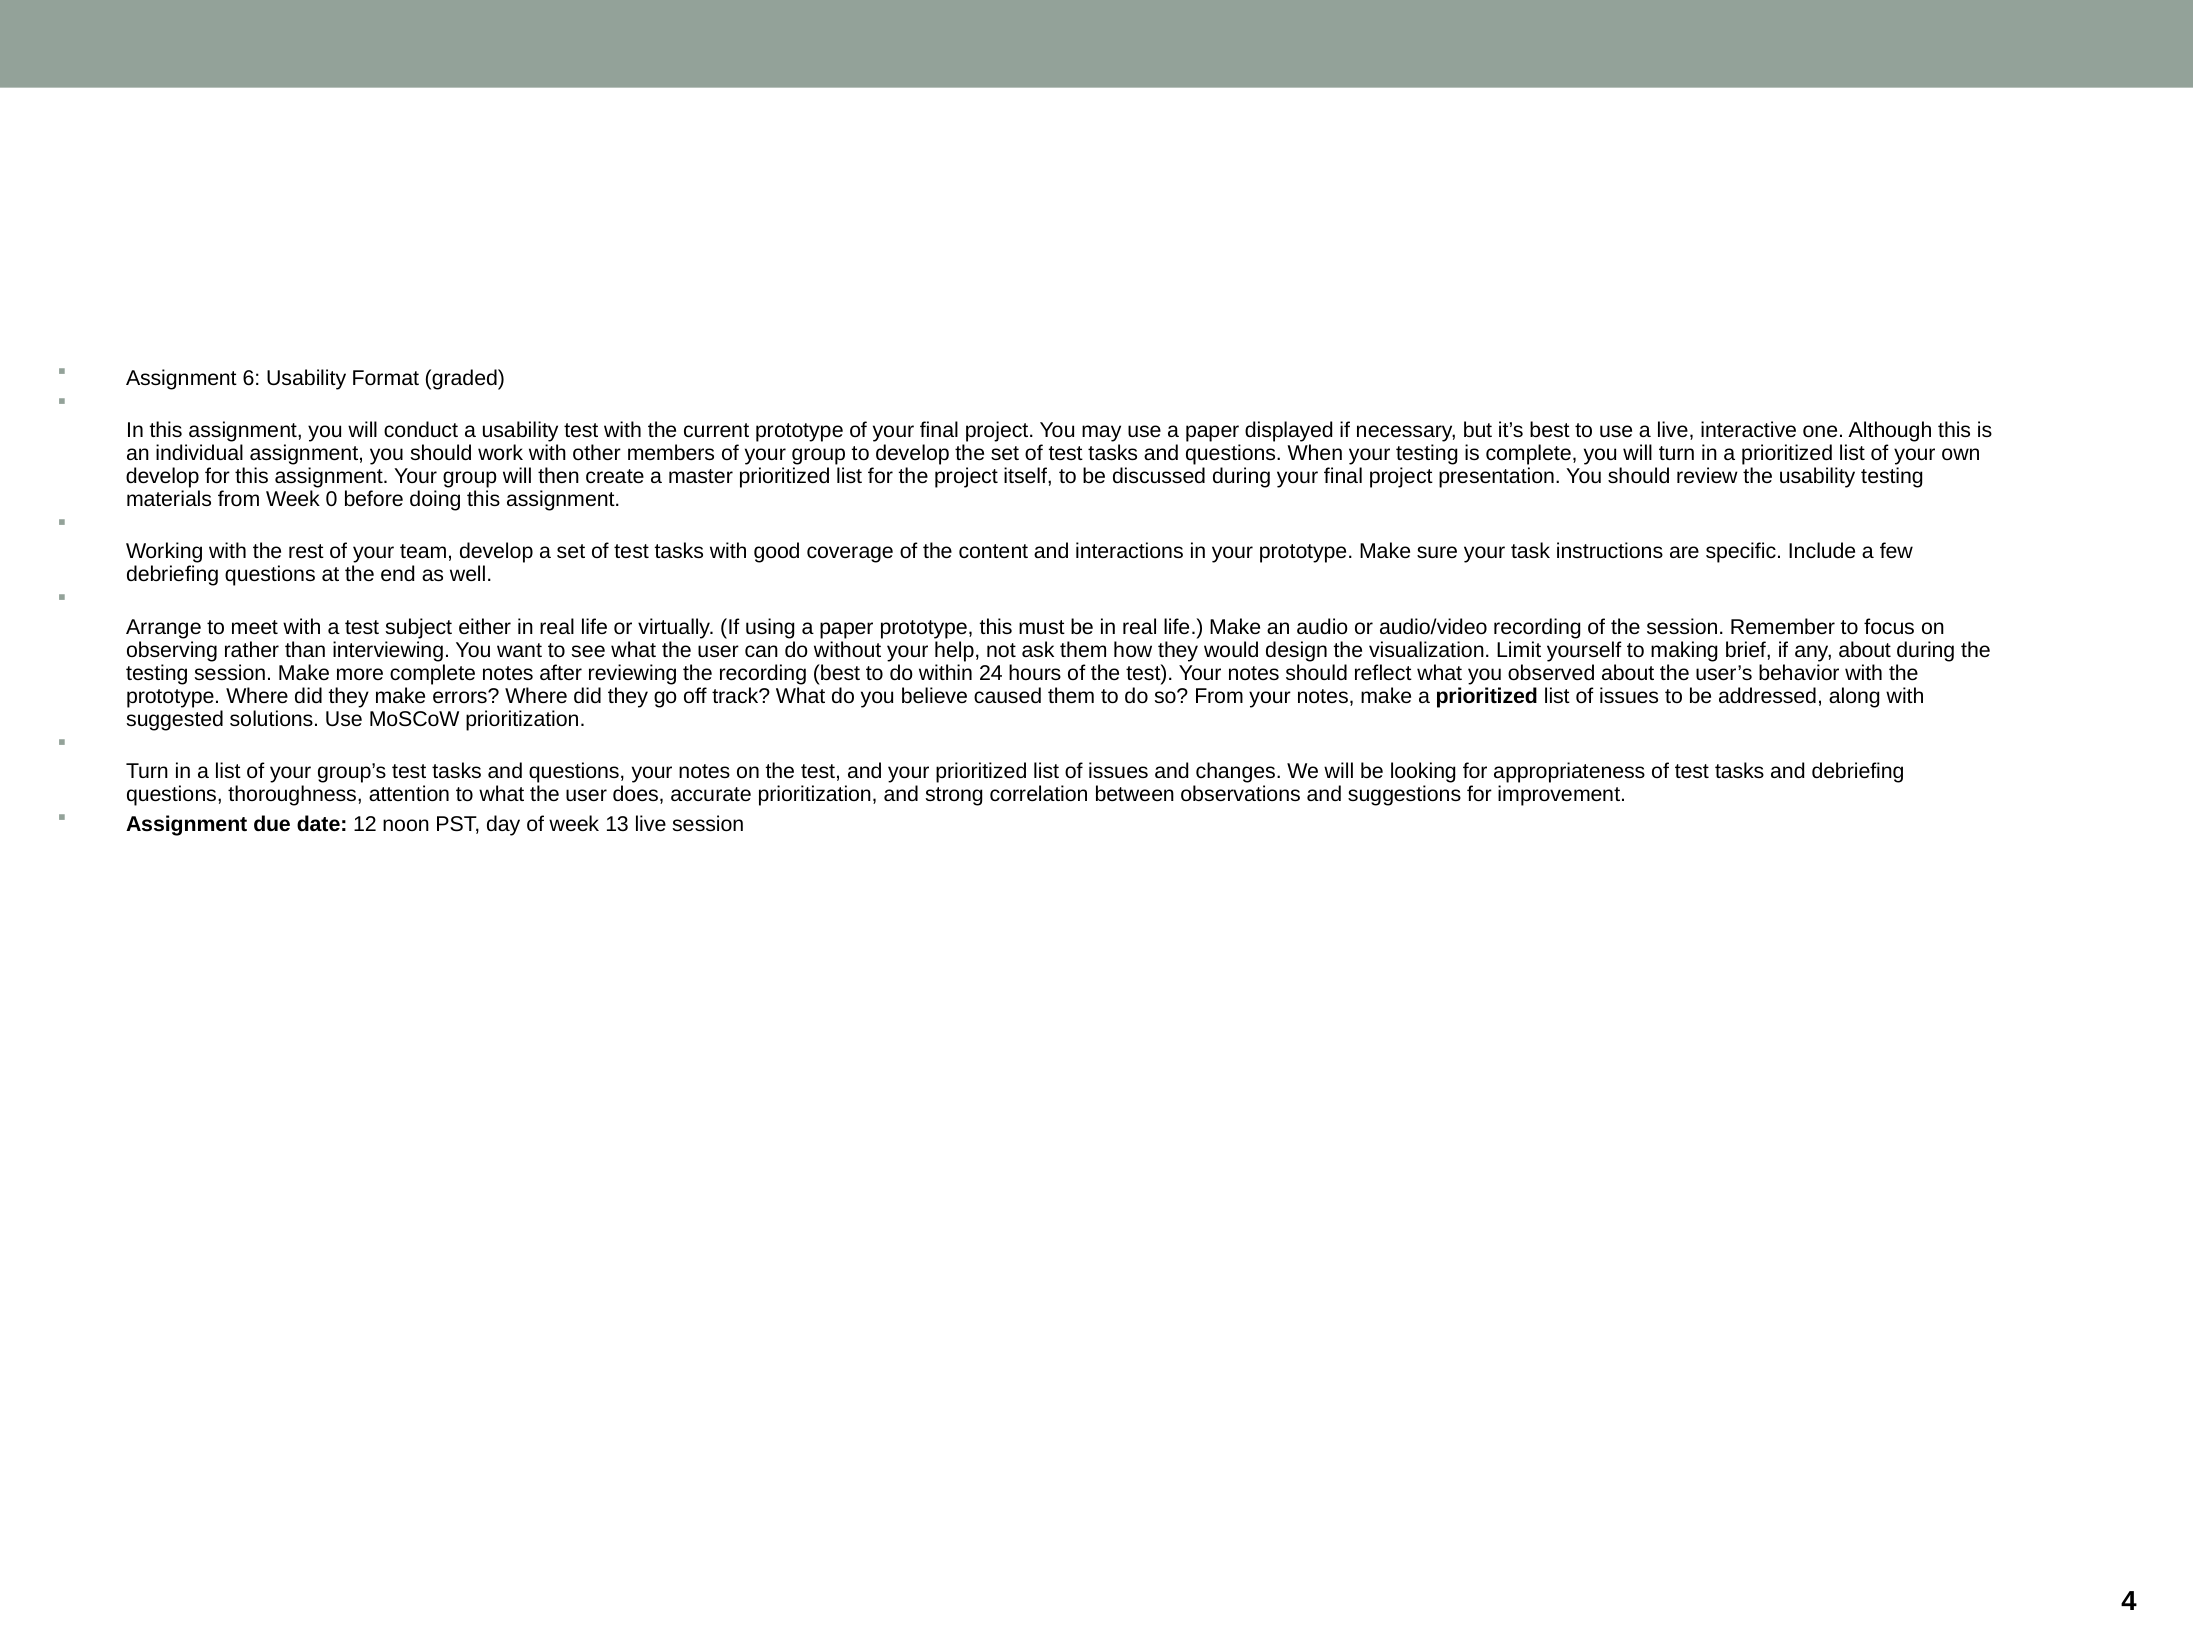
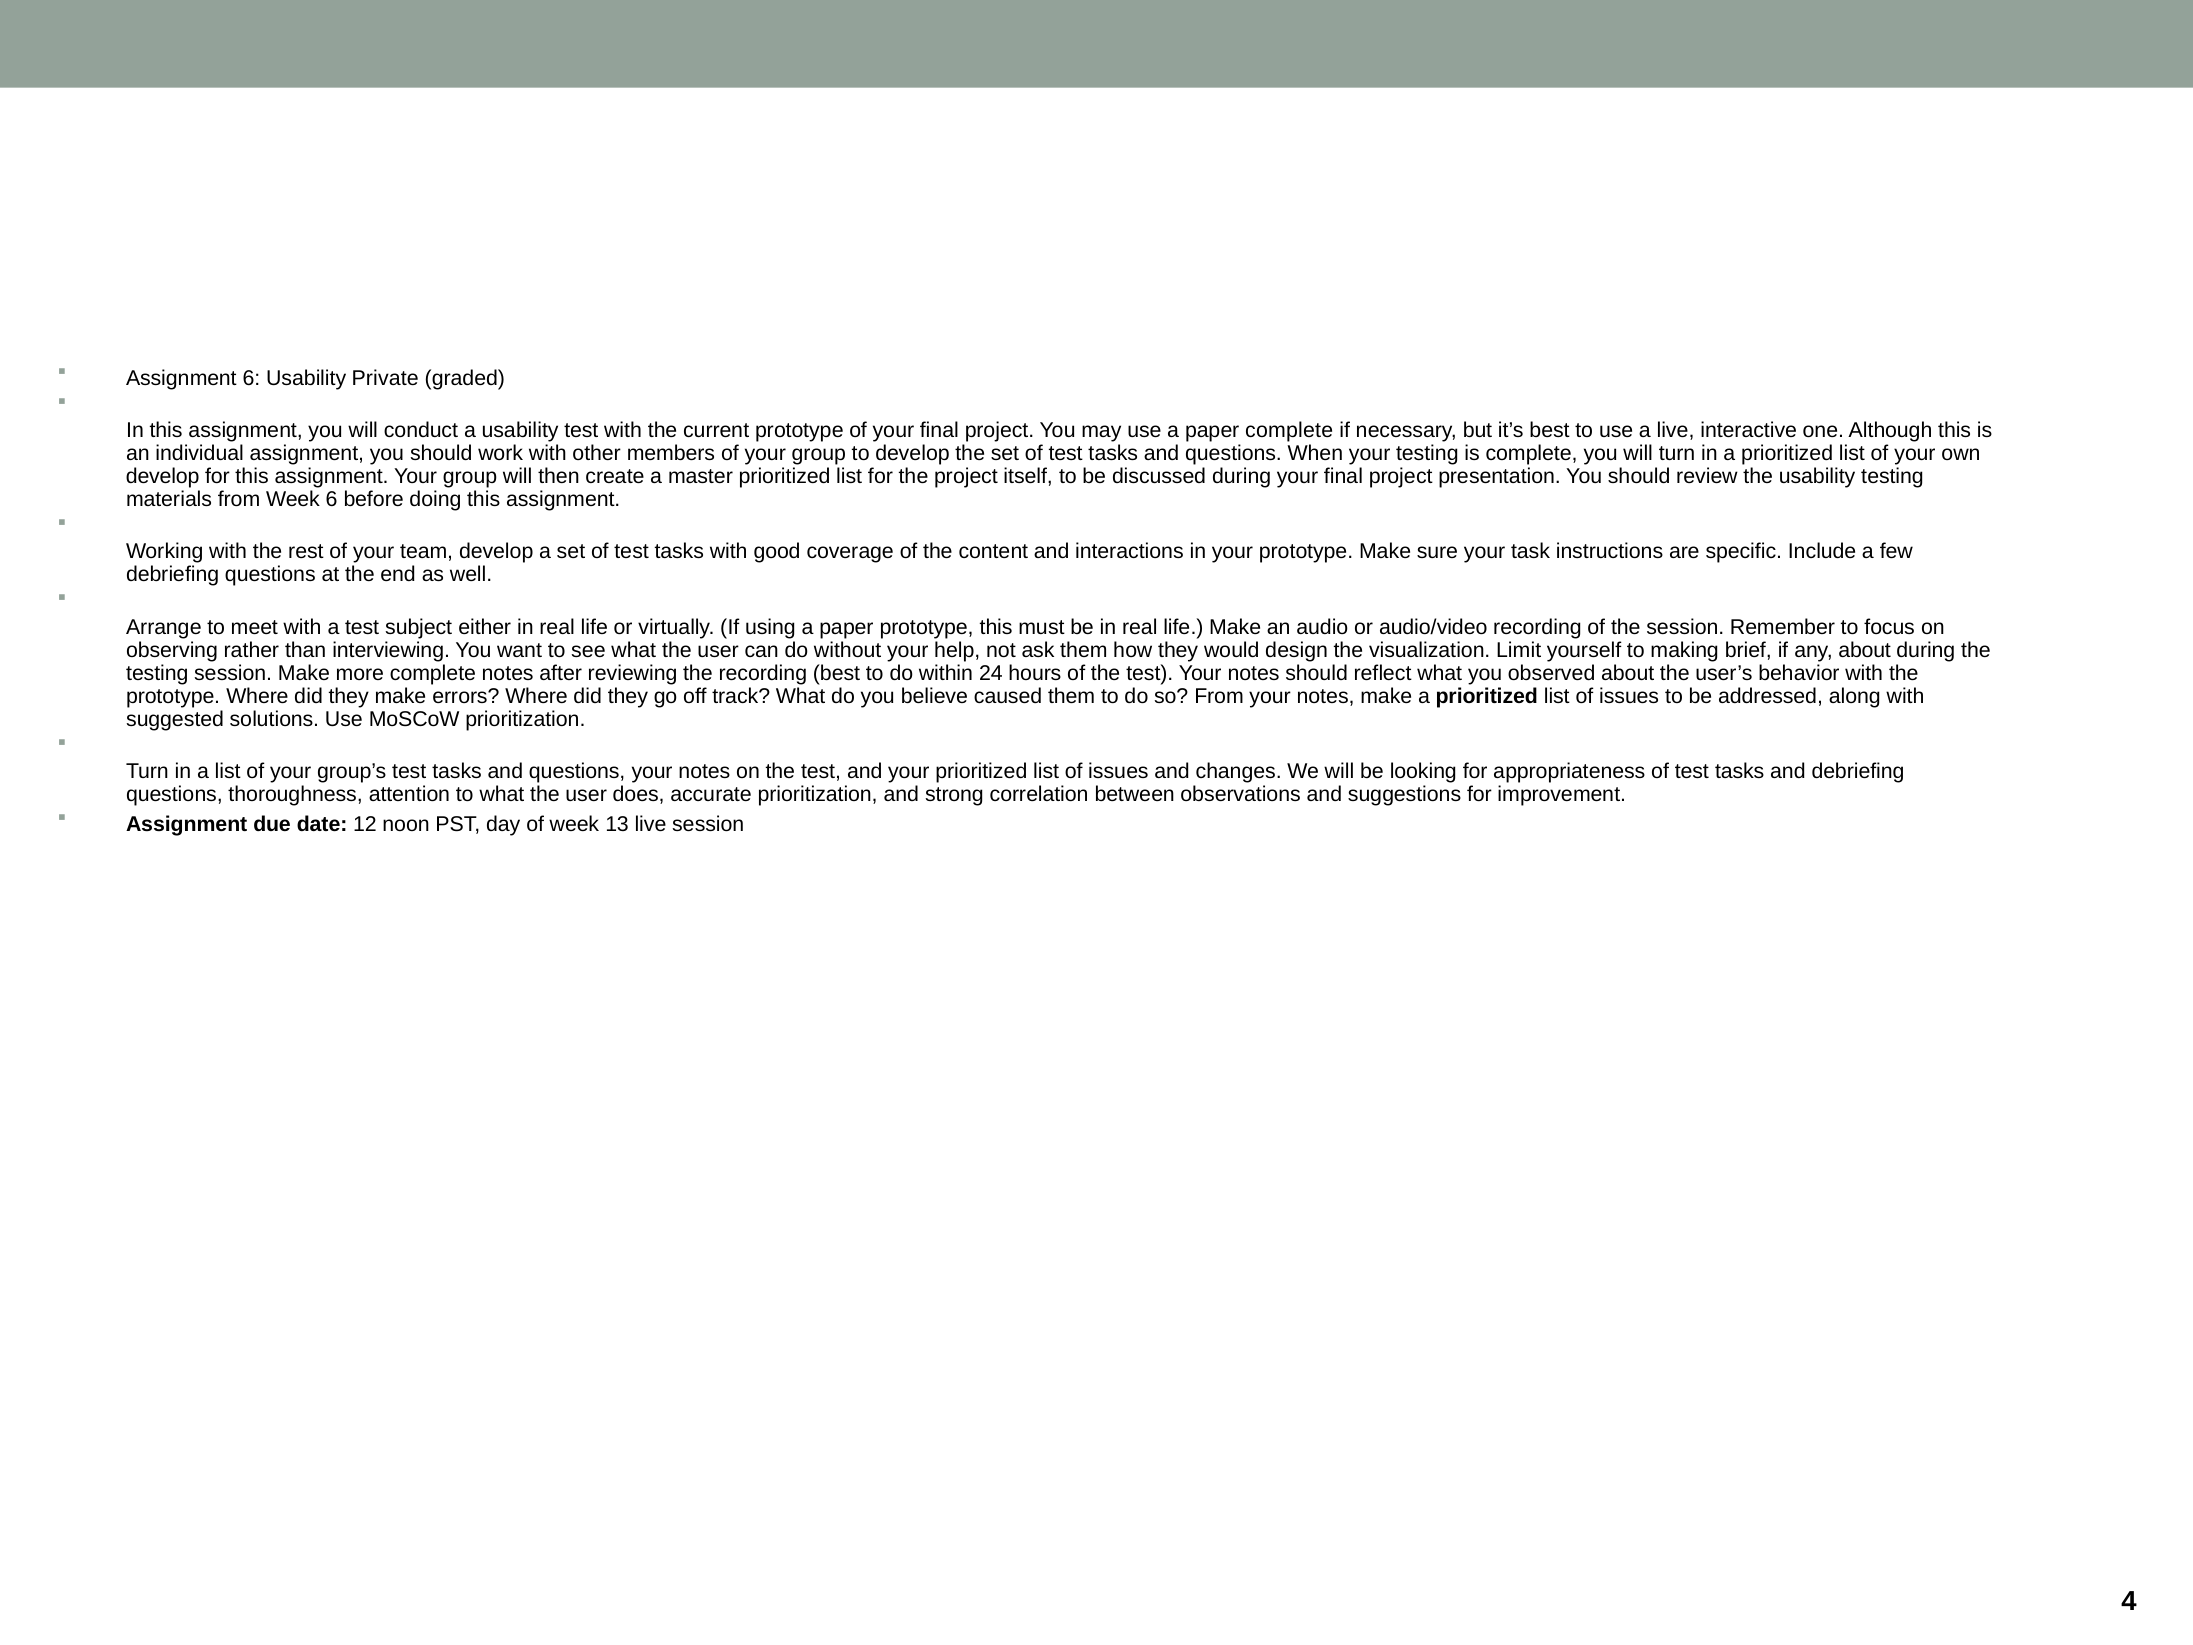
Format: Format -> Private (385, 378)
paper displayed: displayed -> complete (1289, 430)
Week 0: 0 -> 6 (332, 499)
